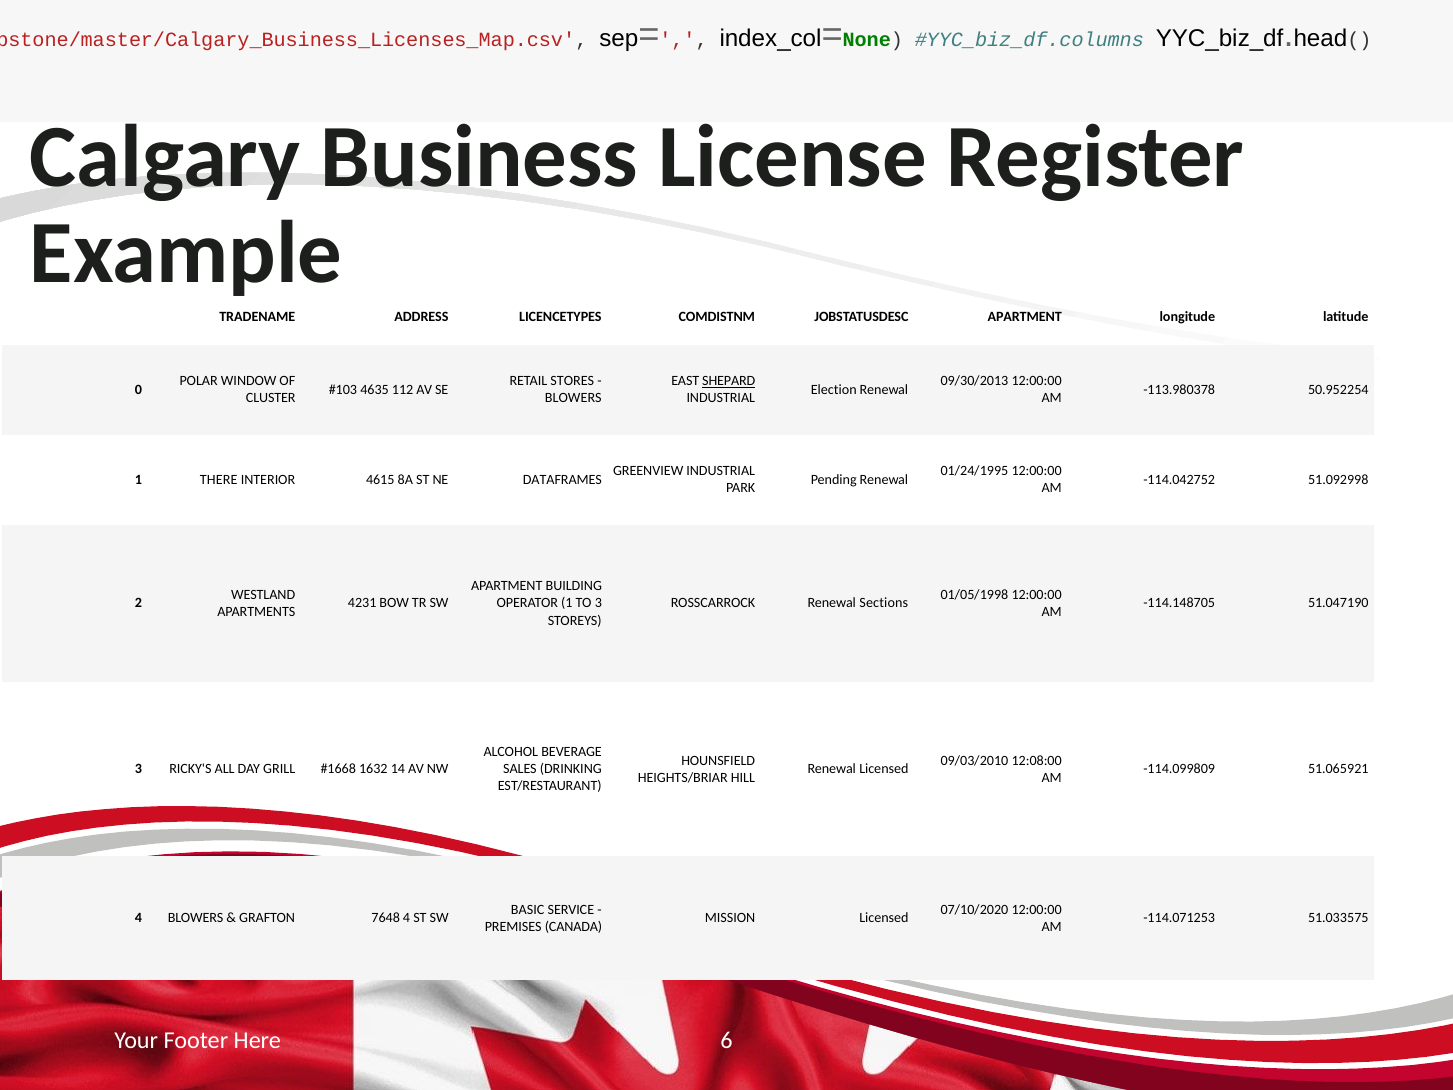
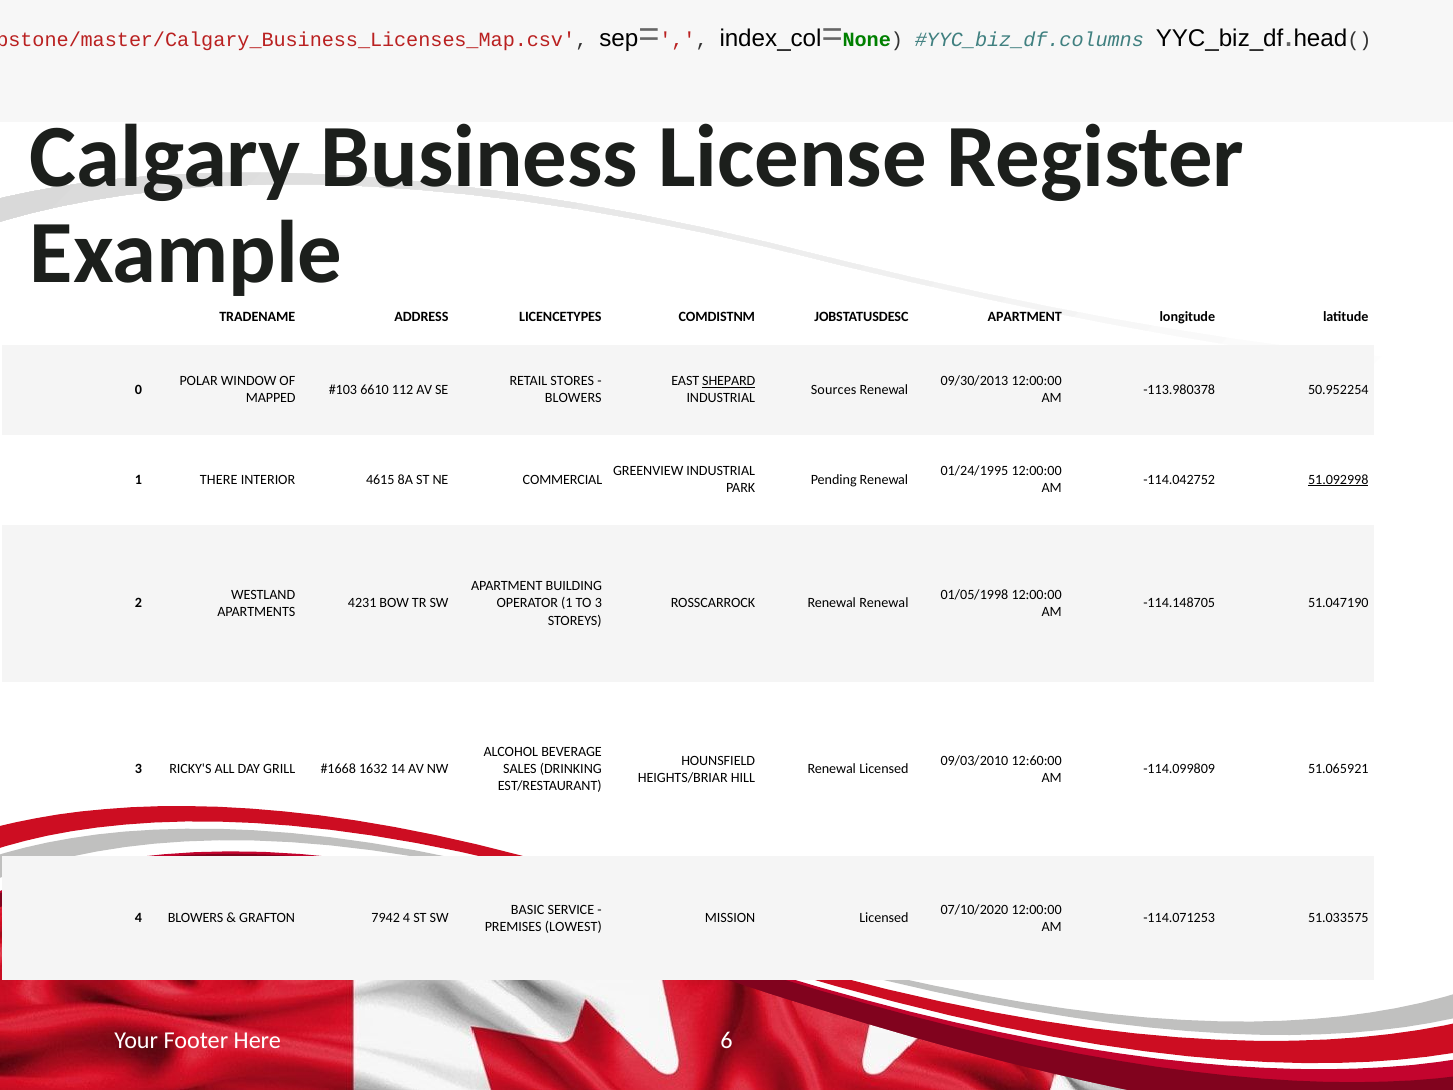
4635: 4635 -> 6610 (375, 390)
Election: Election -> Sources (834, 390)
CLUSTER: CLUSTER -> MAPPED (271, 398)
DATAFRAMES: DATAFRAMES -> COMMERCIAL (562, 479)
51.092998 underline: none -> present (1338, 479)
Renewal Sections: Sections -> Renewal (884, 603)
12:08:00: 12:08:00 -> 12:60:00 (1037, 760)
7648: 7648 -> 7942 (386, 918)
CANADA: CANADA -> LOWEST (573, 926)
